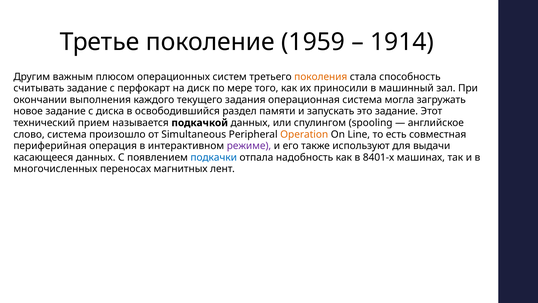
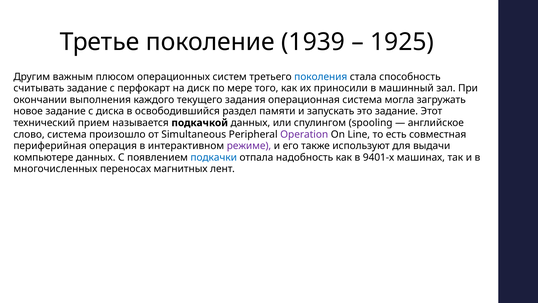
1959: 1959 -> 1939 (313, 42)
1914: 1914 -> 1925 (402, 42)
поколения colour: orange -> blue (321, 77)
Operation colour: orange -> purple (304, 134)
касающееся: касающееся -> компьютере (43, 157)
8401-х: 8401-х -> 9401-х (379, 157)
